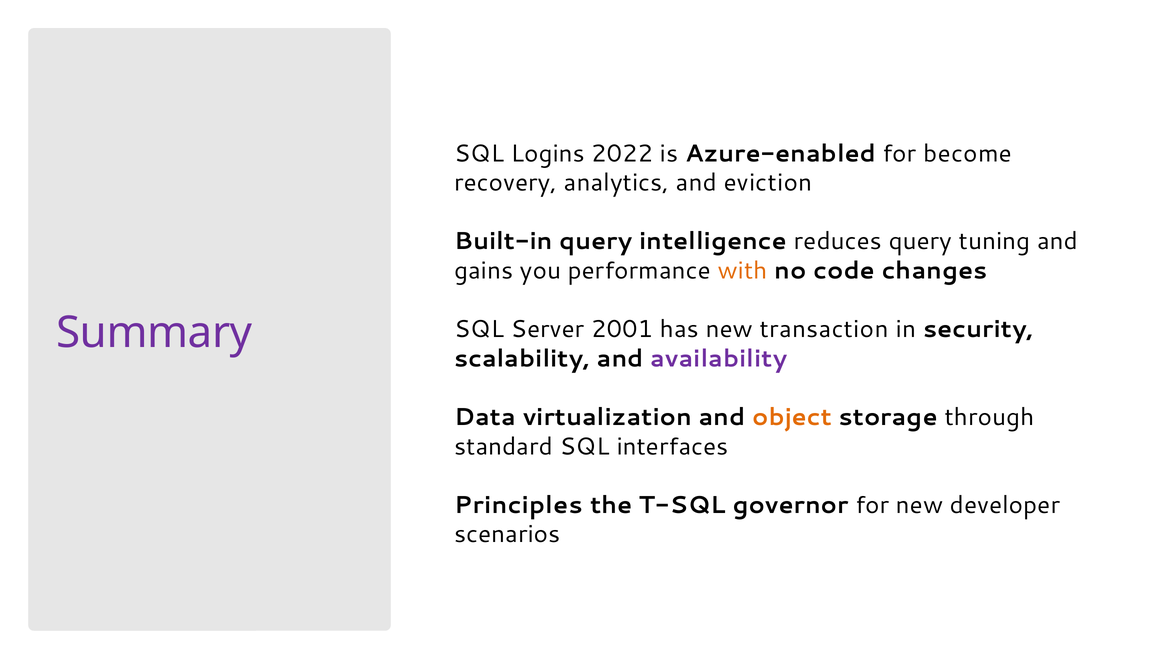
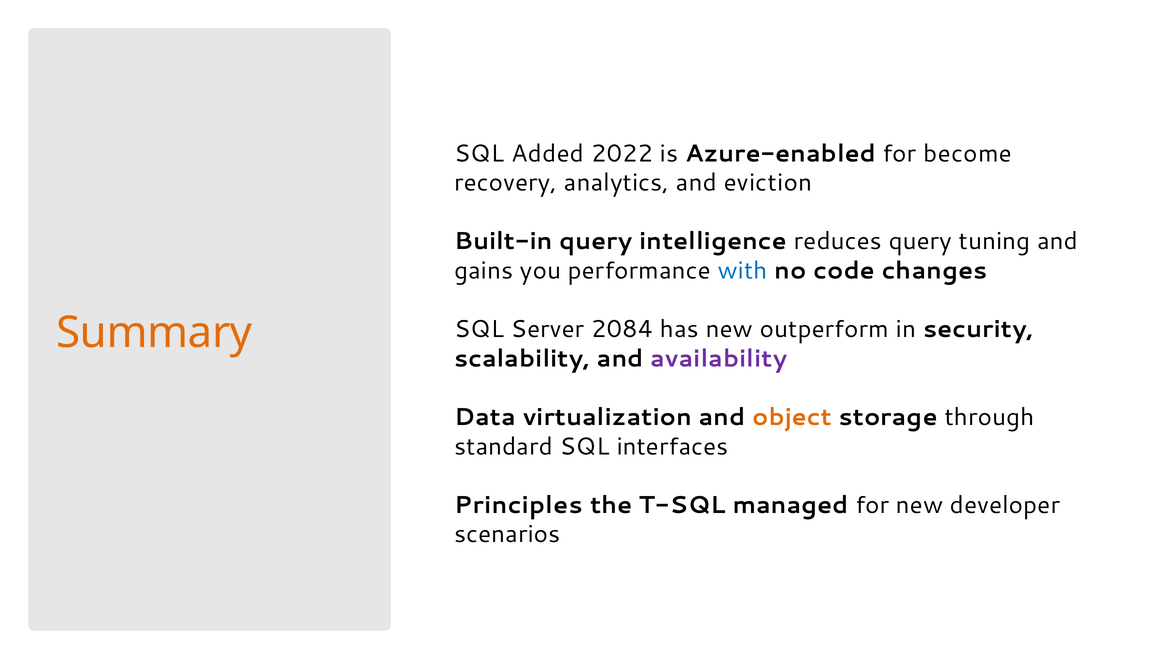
Logins: Logins -> Added (548, 154)
with colour: orange -> blue (743, 271)
2001: 2001 -> 2084 (622, 329)
transaction: transaction -> outperform (824, 329)
Summary colour: purple -> orange (154, 333)
governor: governor -> managed (791, 505)
